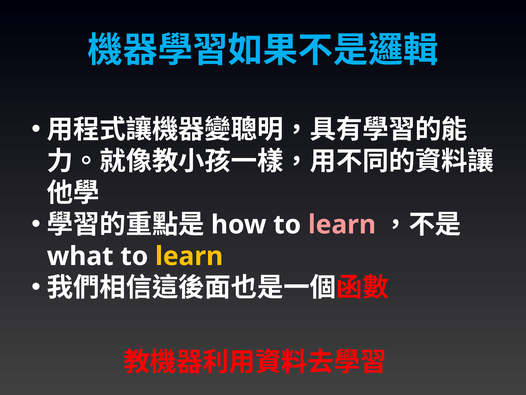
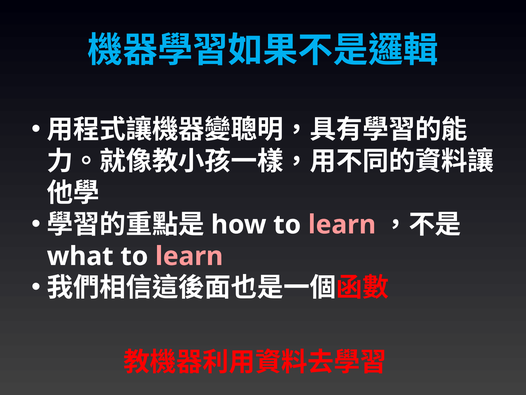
learn colour: yellow -> pink (189, 256)
